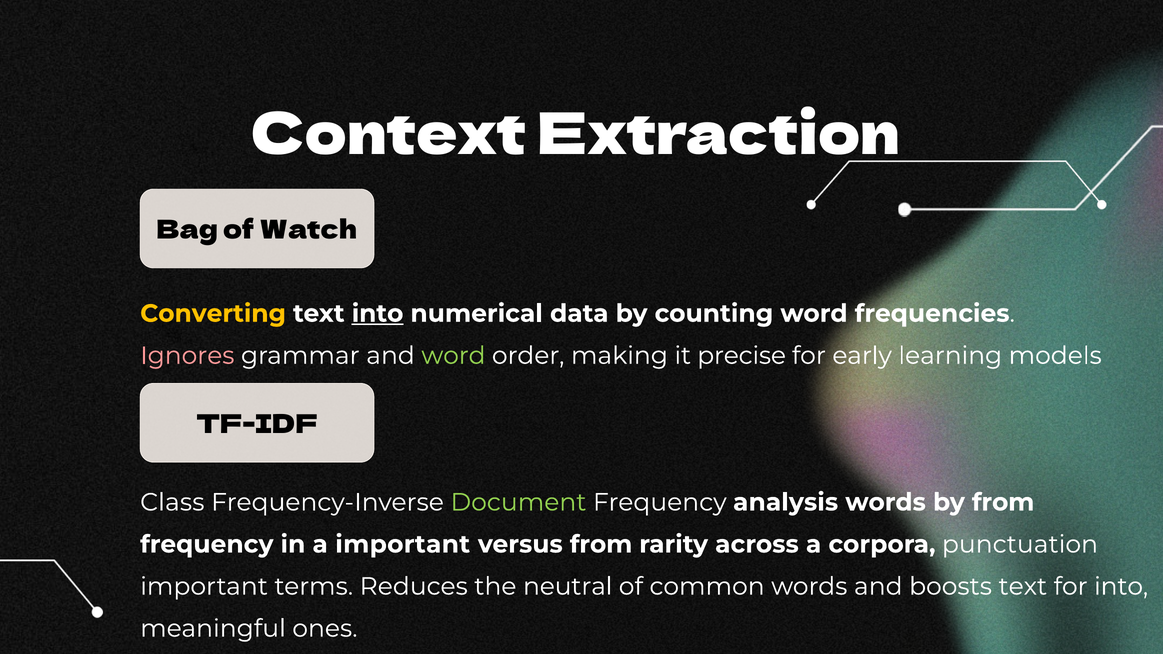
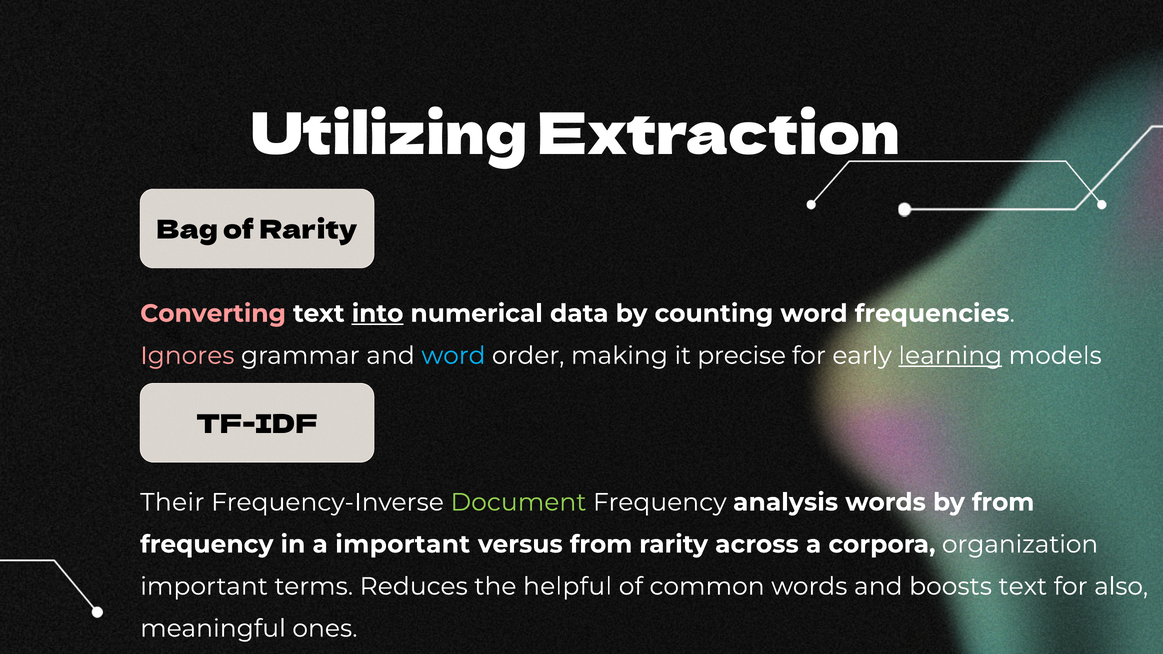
Context: Context -> Utilizing (389, 135)
of Watch: Watch -> Rarity (308, 230)
Converting colour: yellow -> pink (213, 314)
word colour: light green -> light blue (453, 356)
learning underline: none -> present (950, 356)
Class: Class -> Their (172, 502)
punctuation: punctuation -> organization (1020, 545)
neutral: neutral -> helpful (568, 587)
for into: into -> also (1121, 587)
